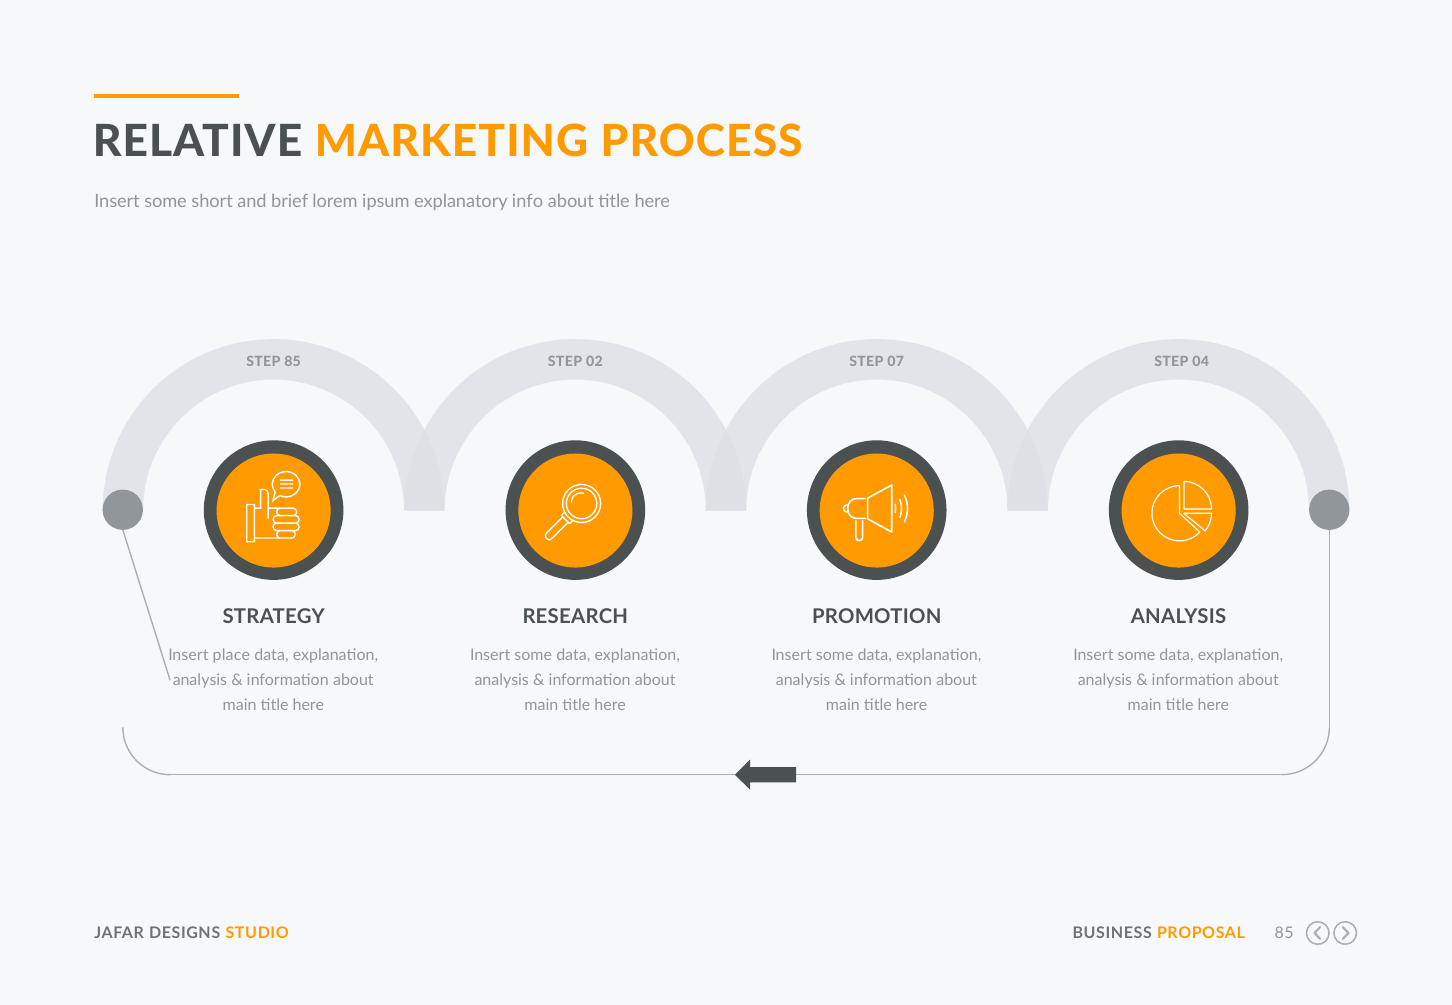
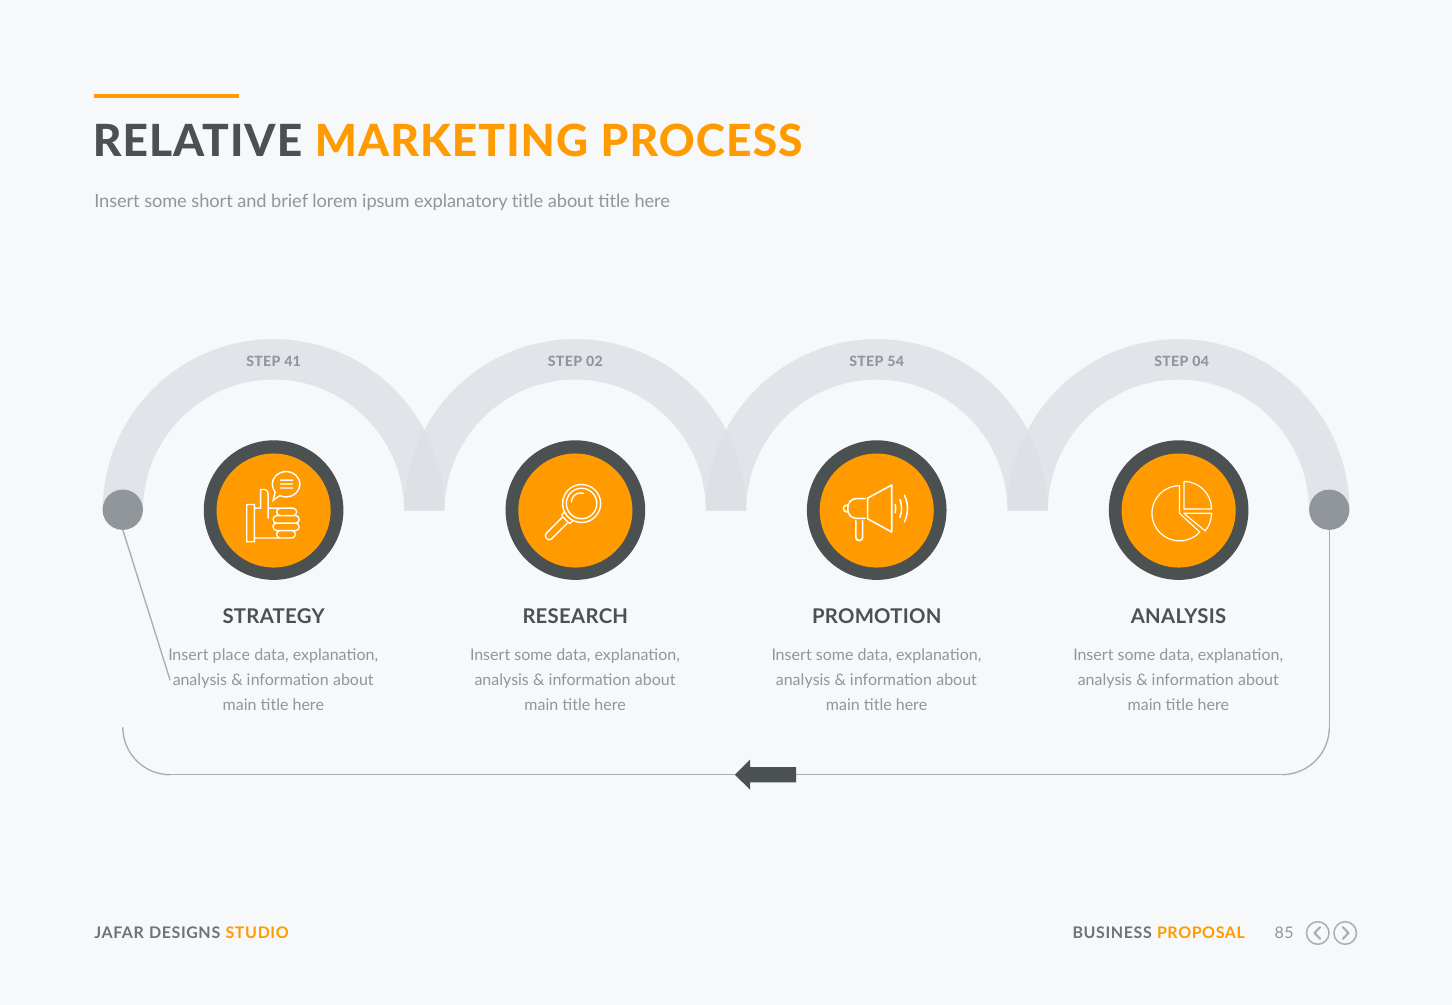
explanatory info: info -> title (528, 202)
STEP 85: 85 -> 41 (293, 362)
07: 07 -> 54 (896, 362)
